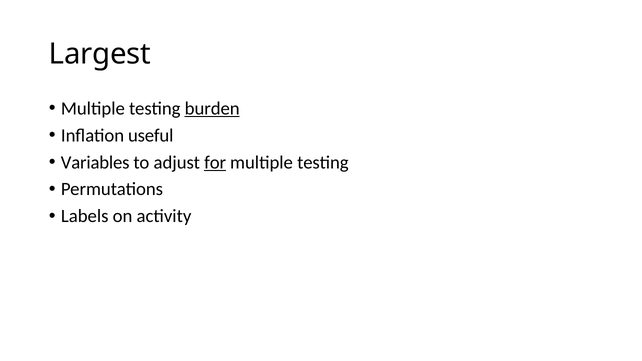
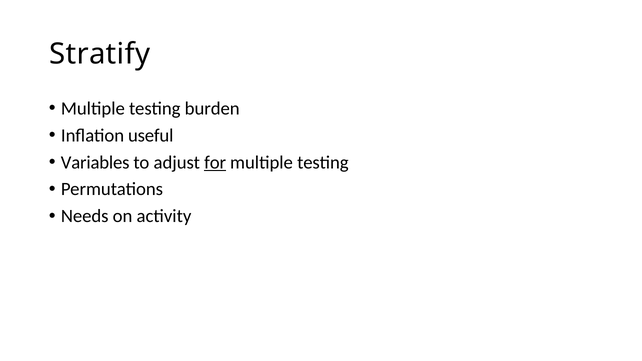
Largest: Largest -> Stratify (100, 54)
burden underline: present -> none (212, 109)
Labels: Labels -> Needs (85, 216)
